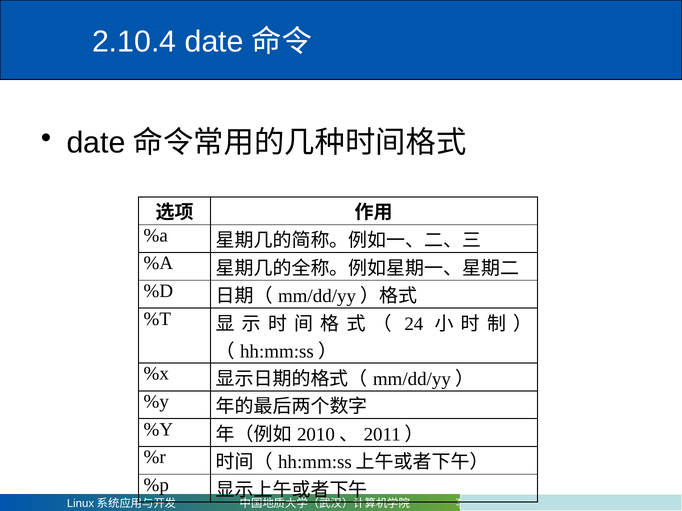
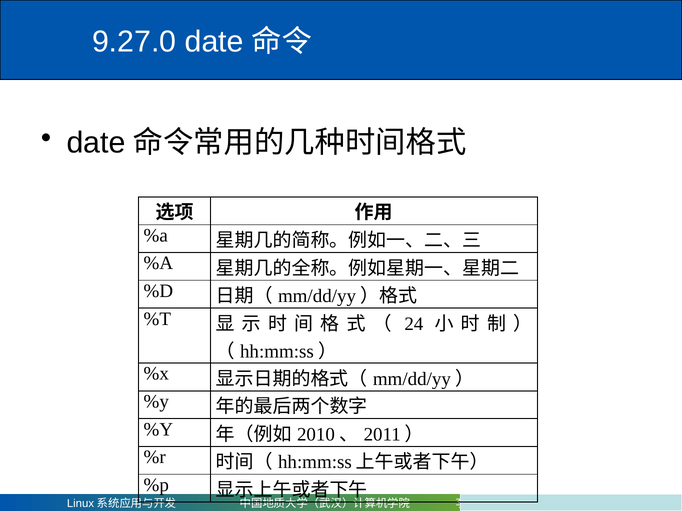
2.10.4: 2.10.4 -> 9.27.0 (134, 42)
